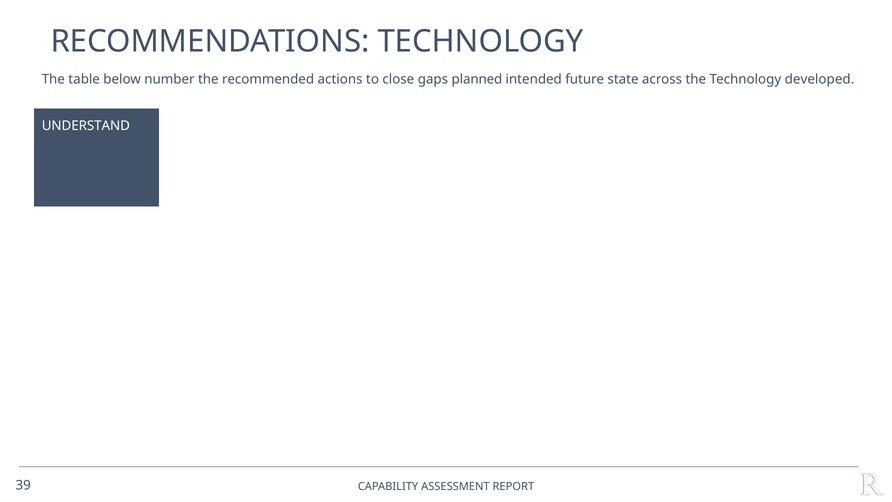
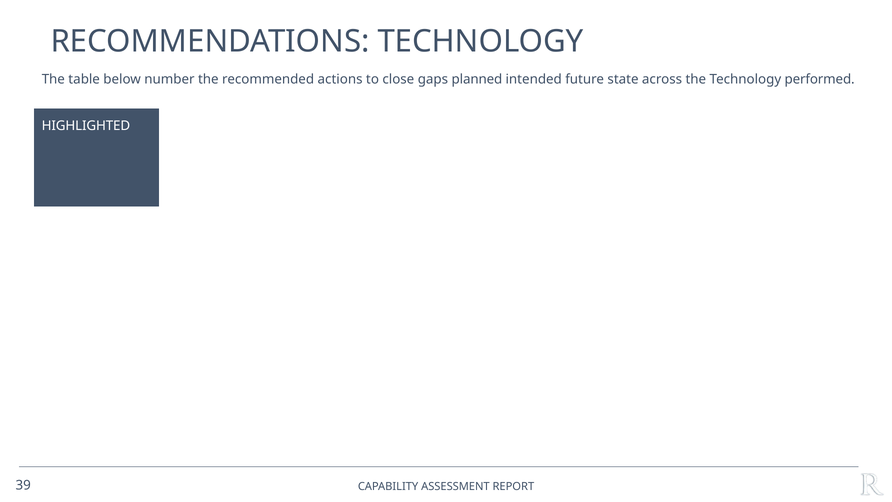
developed: developed -> performed (820, 80)
UNDERSTAND: UNDERSTAND -> HIGHLIGHTED (86, 126)
